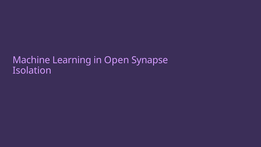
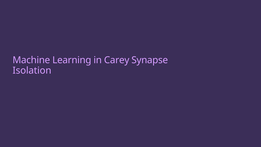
Open: Open -> Carey (117, 60)
